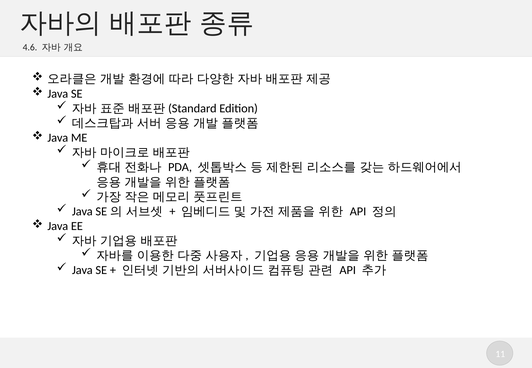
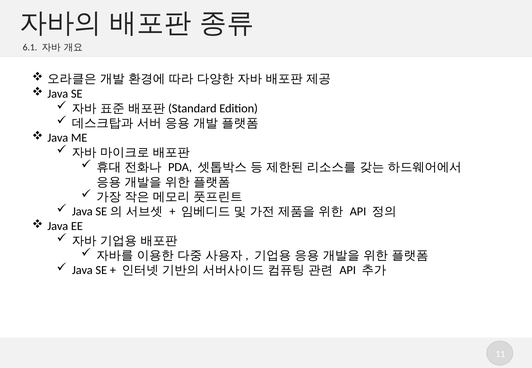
4.6: 4.6 -> 6.1 (30, 47)
